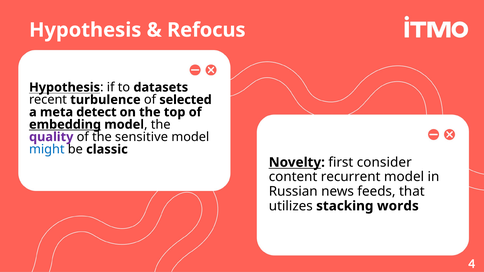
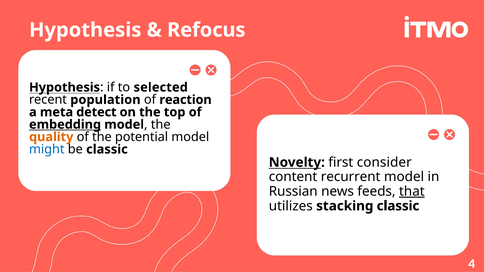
datasets: datasets -> selected (161, 87)
turbulence: turbulence -> population (105, 100)
selected: selected -> reaction (186, 100)
quality colour: purple -> orange (51, 137)
sensitive: sensitive -> potential (142, 137)
that underline: none -> present (412, 192)
stacking words: words -> classic (398, 206)
